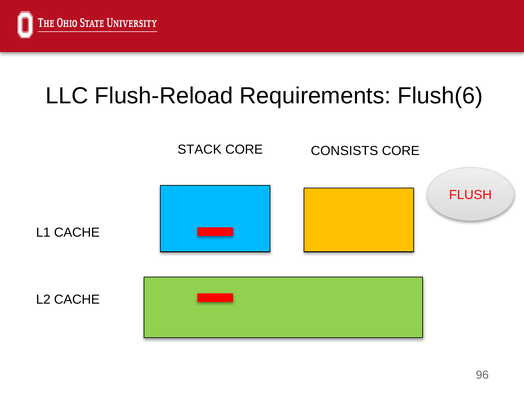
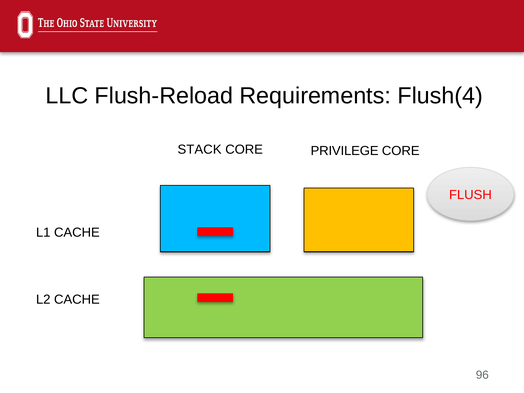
Flush(6: Flush(6 -> Flush(4 (440, 96)
CONSISTS: CONSISTS -> PRIVILEGE (345, 151)
